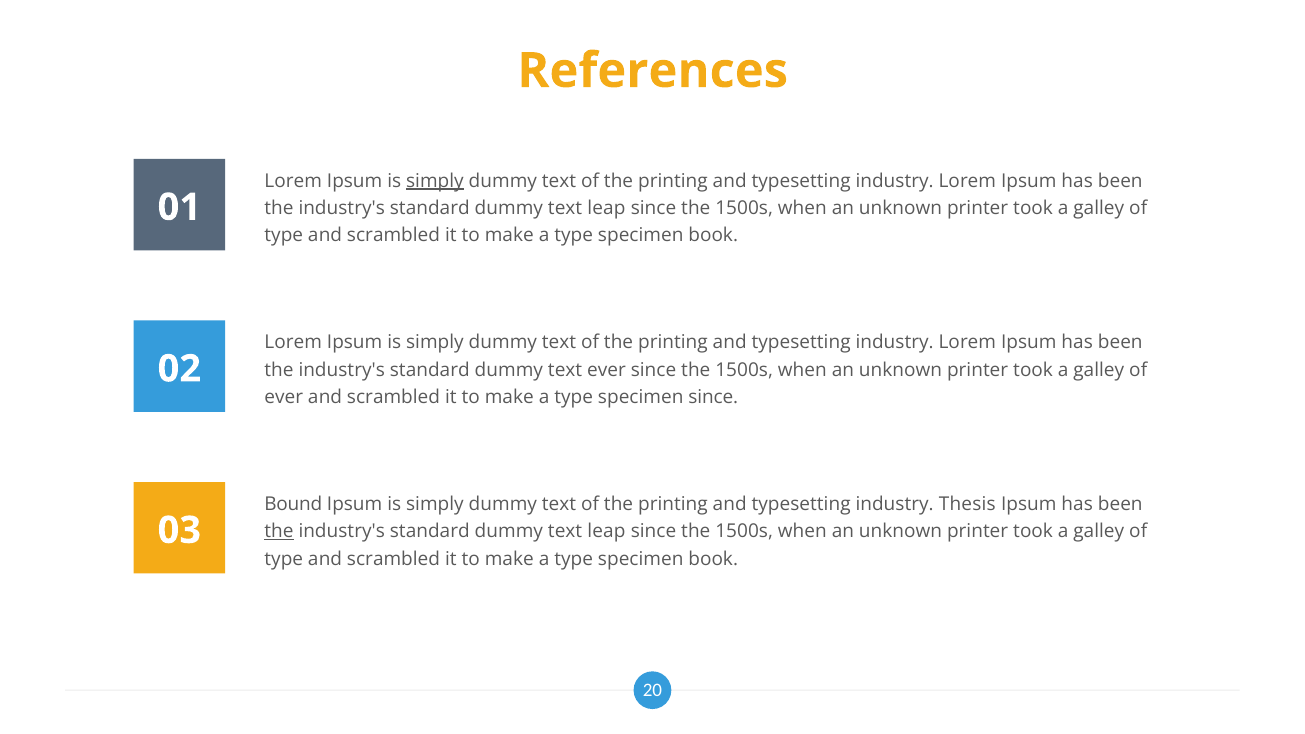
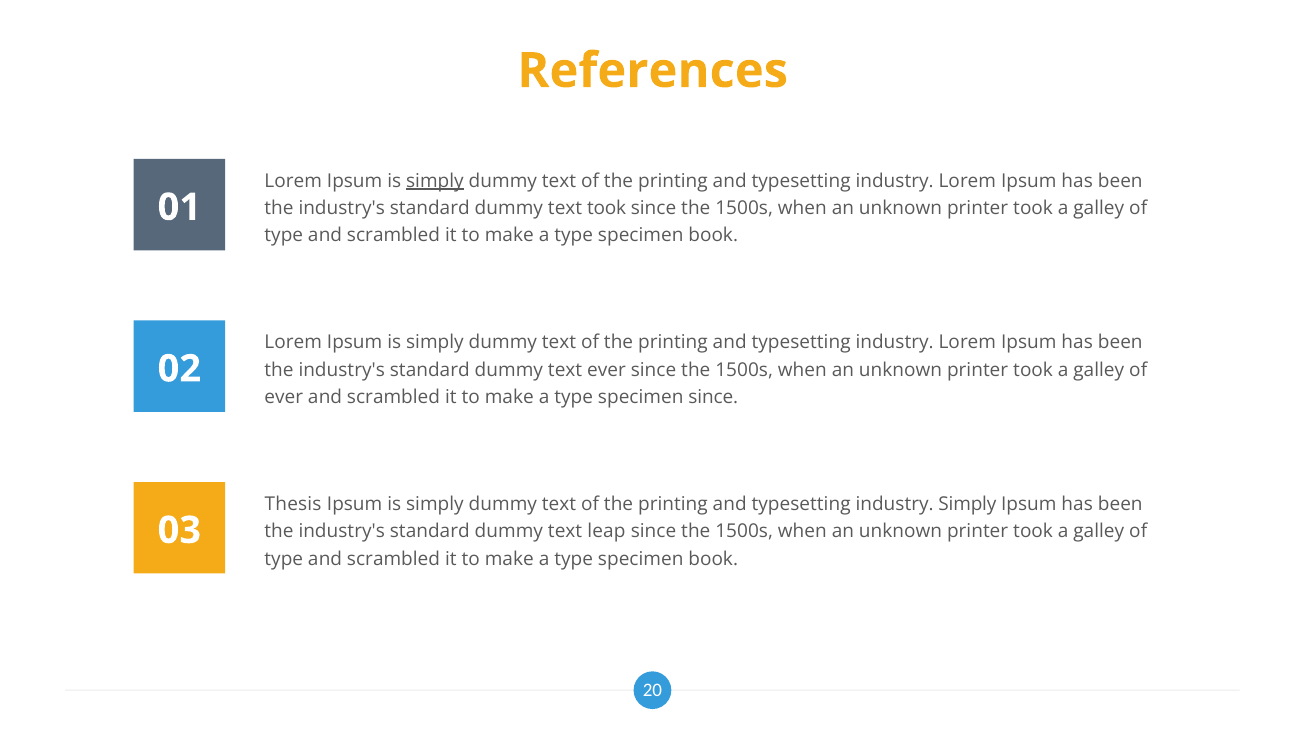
leap: leap -> took (607, 208)
Bound: Bound -> Thesis (293, 504)
industry Thesis: Thesis -> Simply (967, 504)
the underline: present -> none (279, 532)
